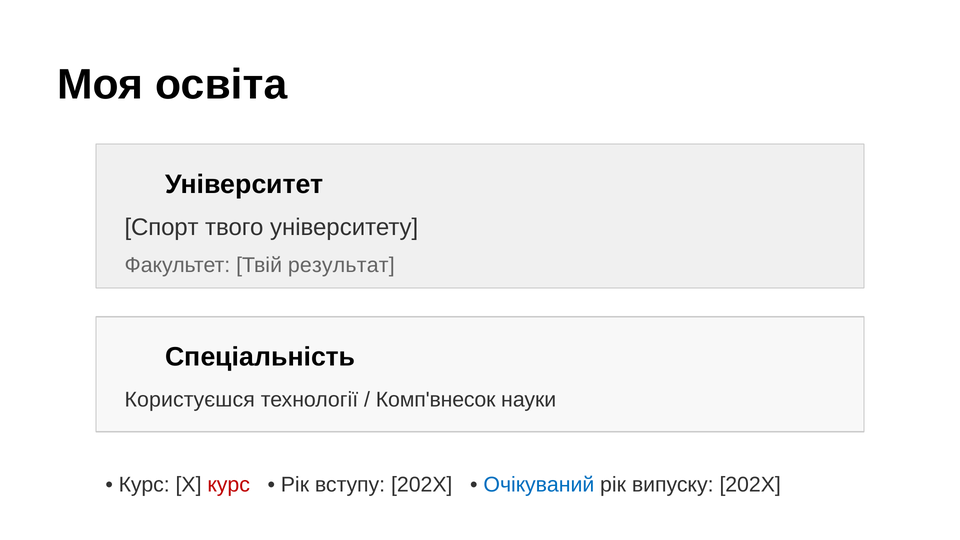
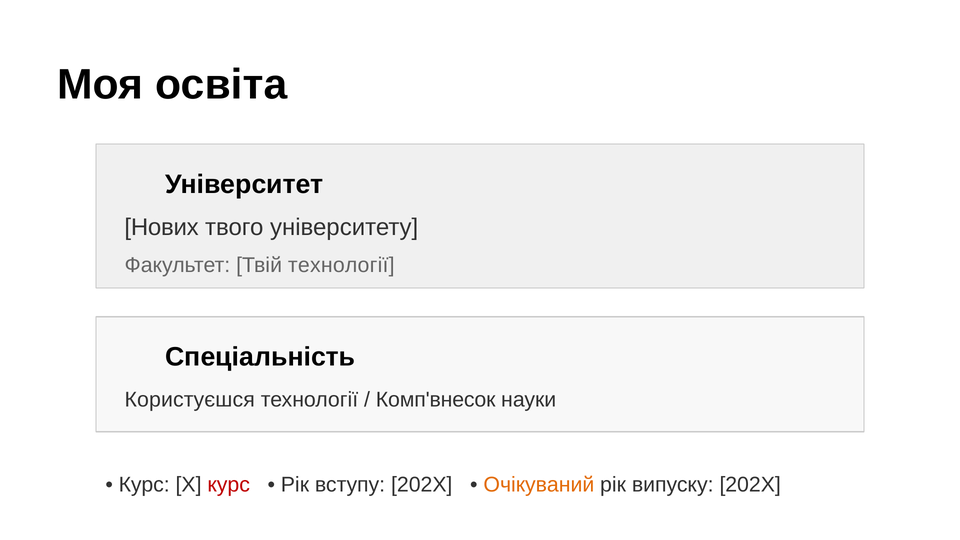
Спорт: Спорт -> Нових (162, 227)
Твій результат: результат -> технології (341, 265)
Очікуваний colour: blue -> orange (539, 485)
